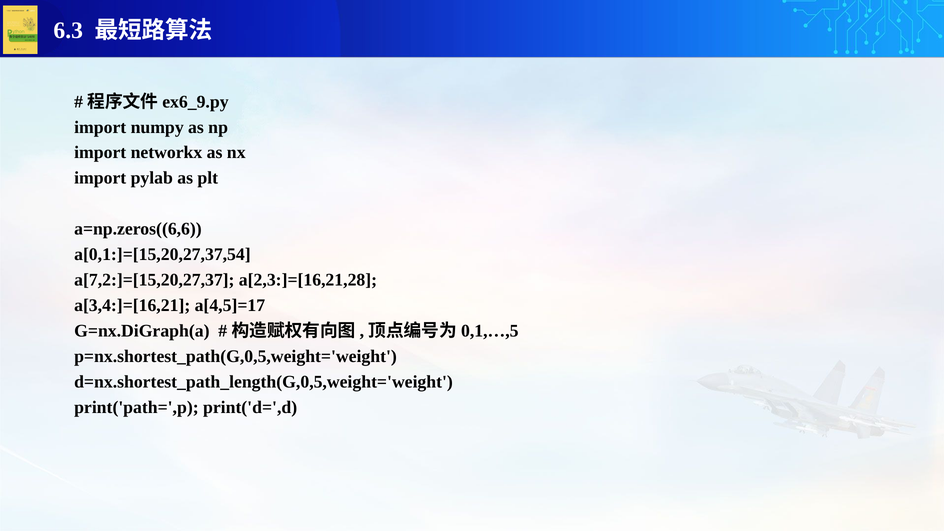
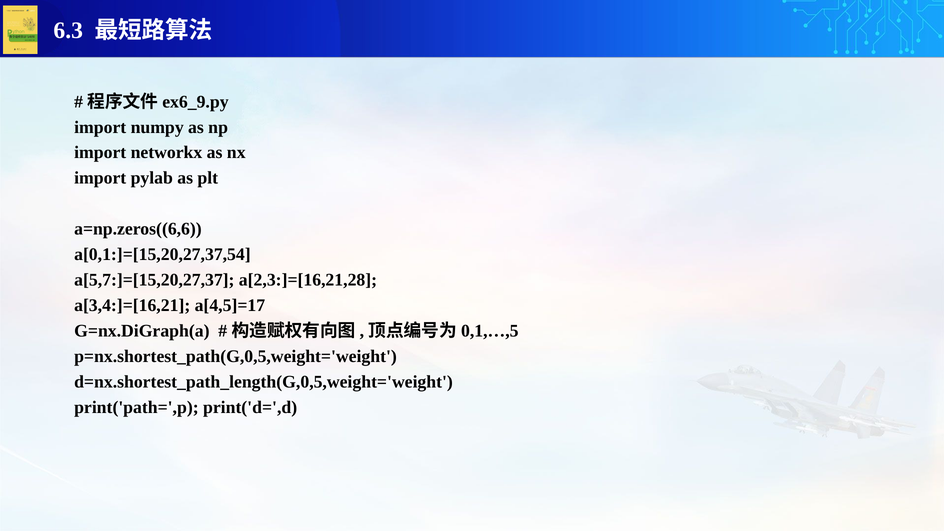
a[7,2:]=[15,20,27,37: a[7,2:]=[15,20,27,37 -> a[5,7:]=[15,20,27,37 (154, 280)
